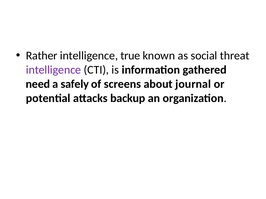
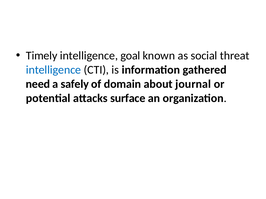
Rather: Rather -> Timely (42, 56)
true: true -> goal (130, 56)
intelligence colour: purple -> blue (53, 70)
screens: screens -> domain (122, 84)
backup: backup -> surface (128, 98)
